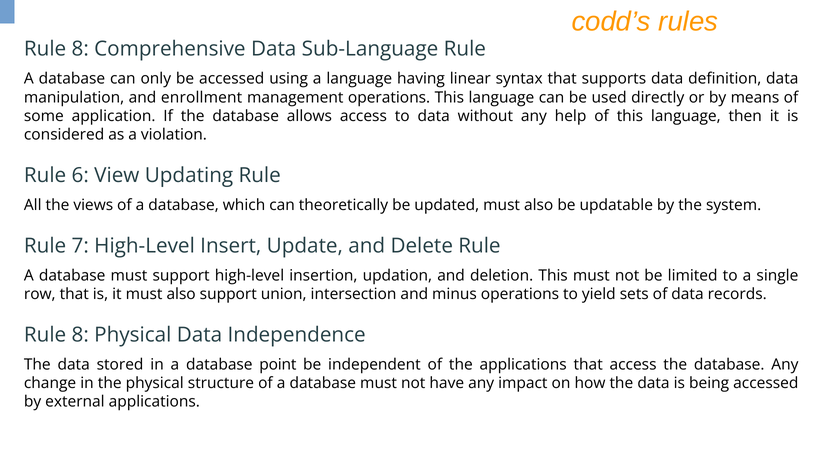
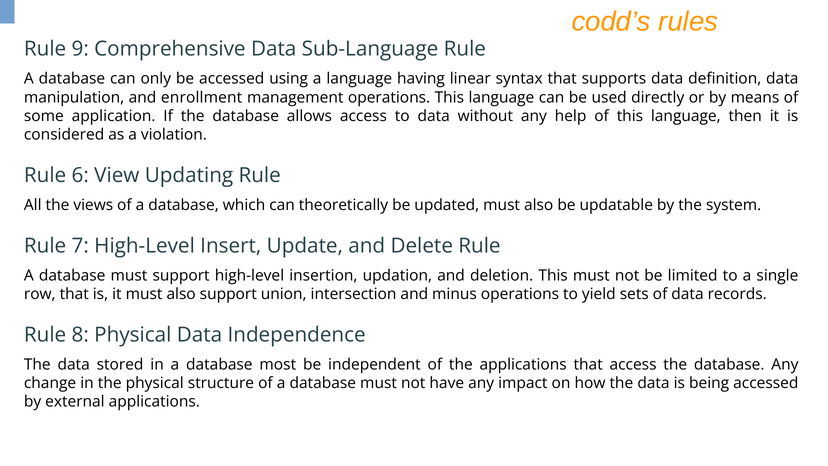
8: 8 -> 9 (80, 49)
point: point -> most (278, 364)
